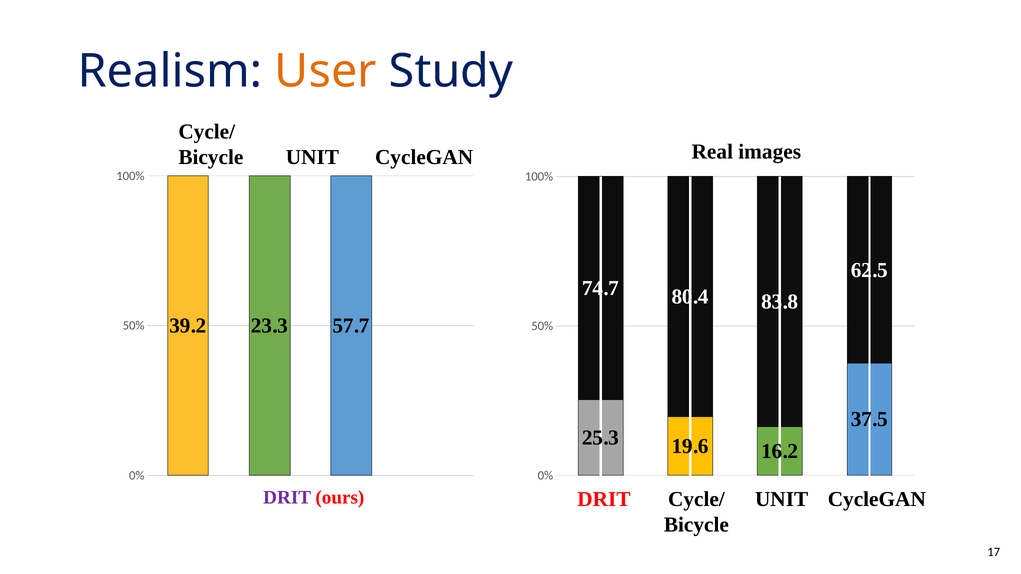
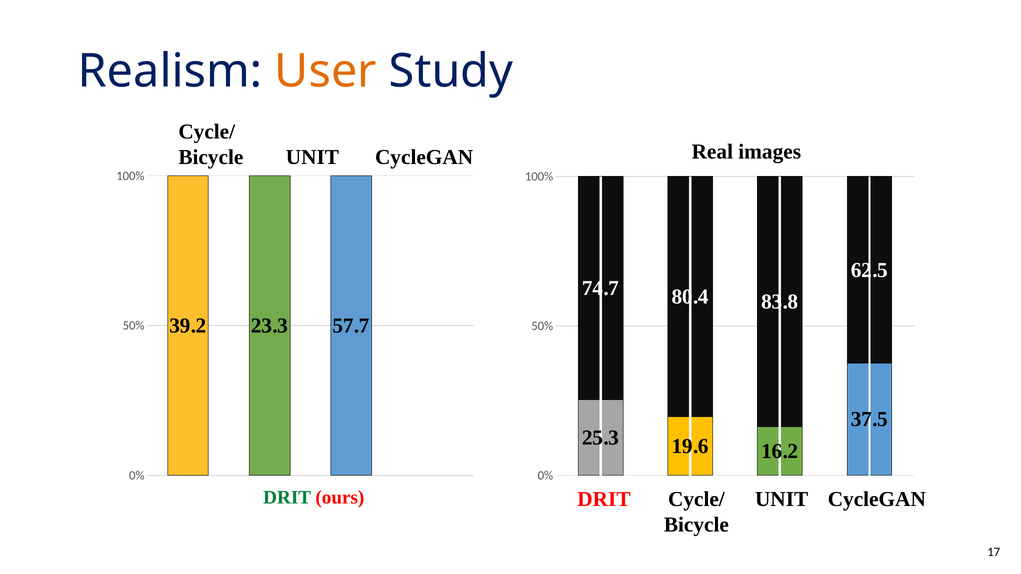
DRIT colour: purple -> green (287, 498)
